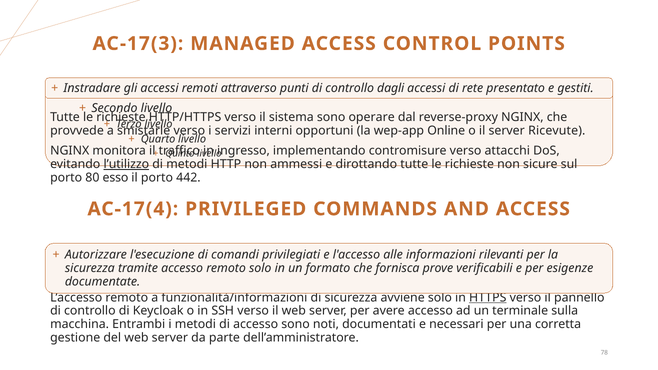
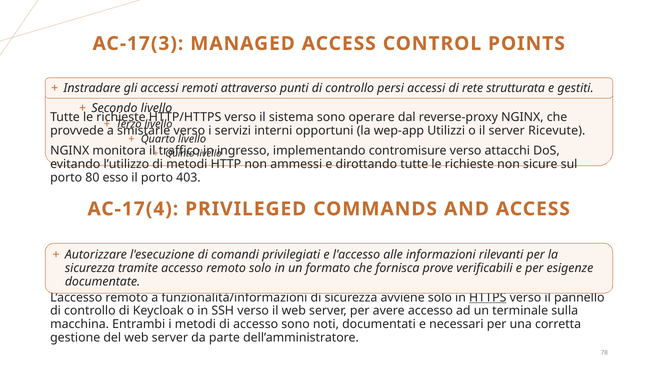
dagli: dagli -> persi (391, 88)
presentato: presentato -> strutturata (516, 88)
Online: Online -> Utilizzi (446, 131)
l’utilizzo underline: present -> none (126, 164)
442: 442 -> 403 (188, 178)
